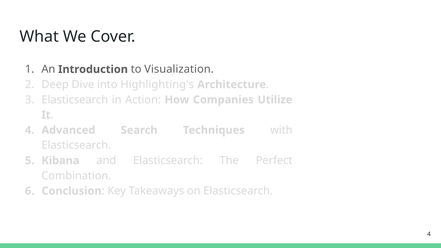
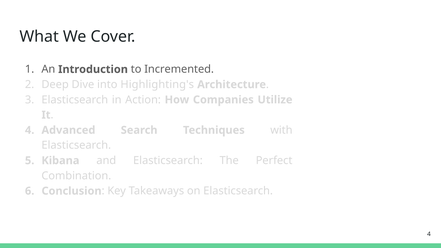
Visualization: Visualization -> Incremented (179, 69)
